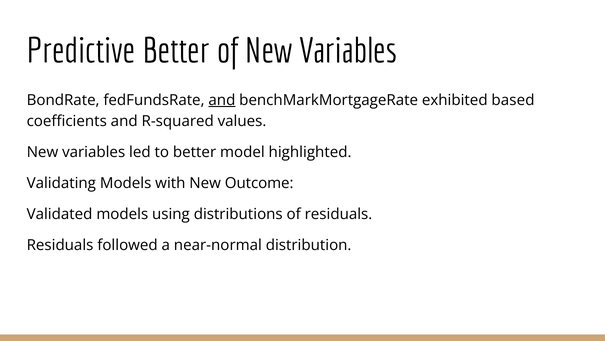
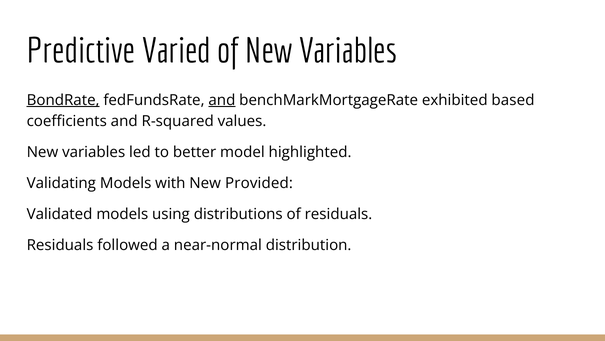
Predictive Better: Better -> Varied (176, 51)
BondRate underline: none -> present (63, 100)
Outcome: Outcome -> Provided (259, 183)
